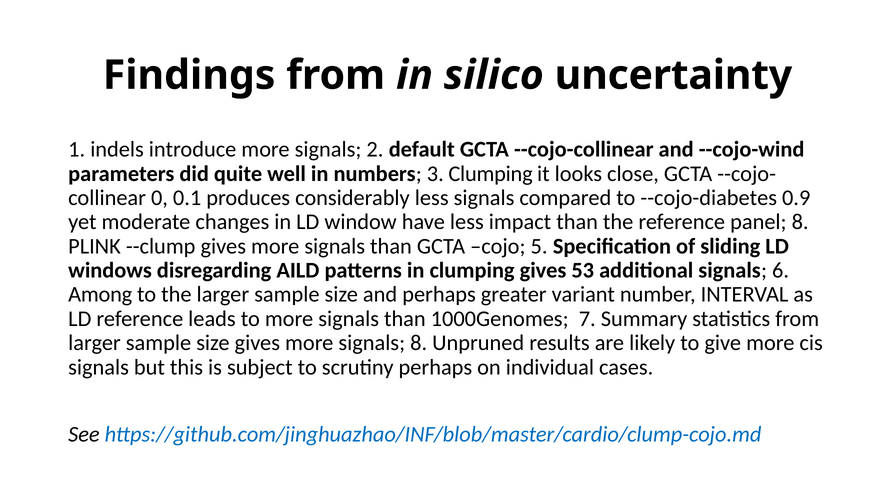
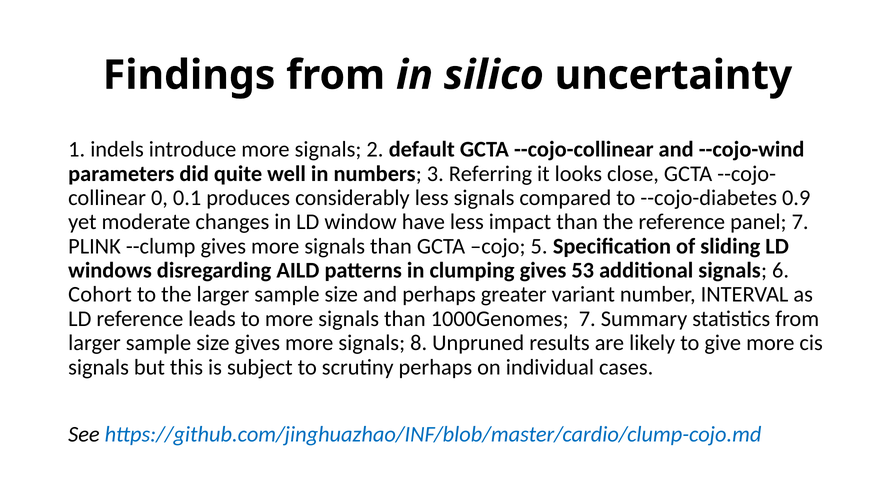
3 Clumping: Clumping -> Referring (490, 173)
panel 8: 8 -> 7 (800, 222)
Among: Among -> Cohort (100, 294)
